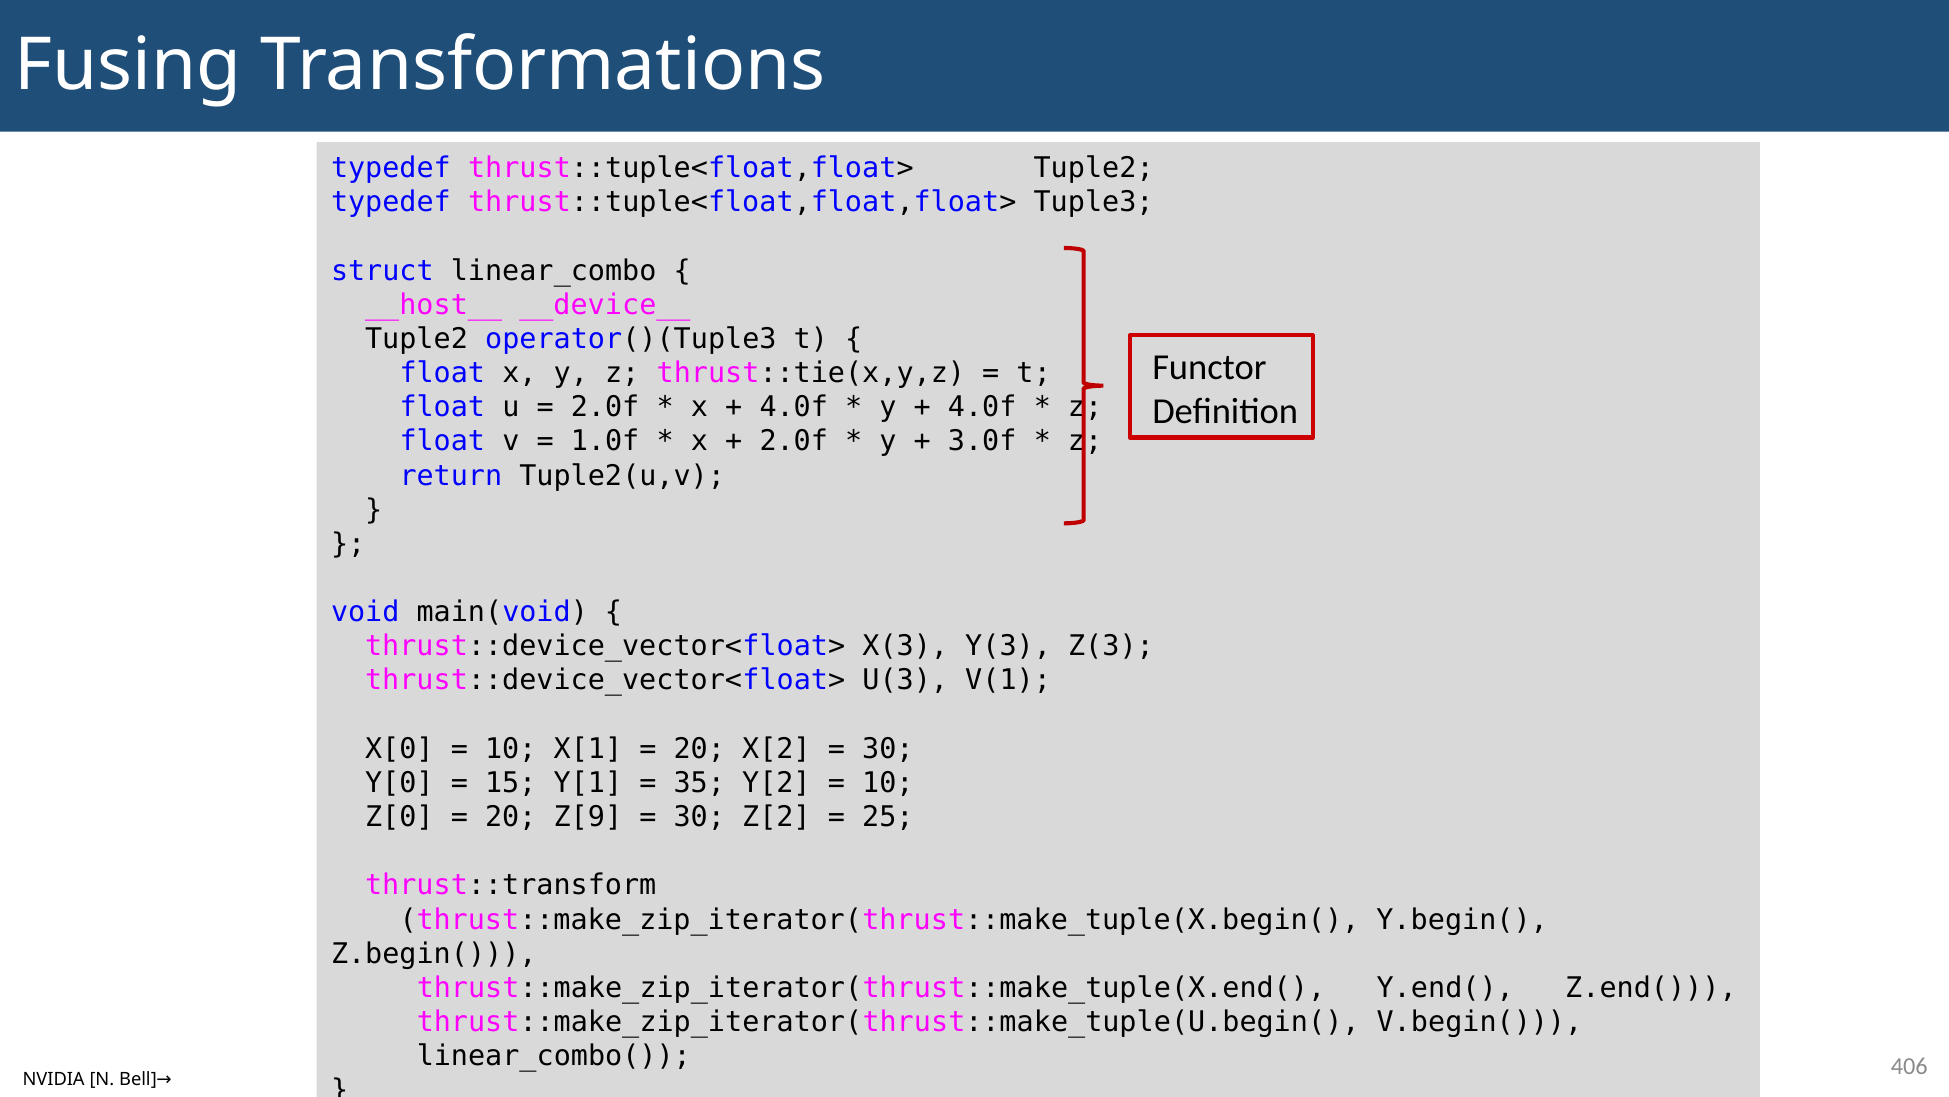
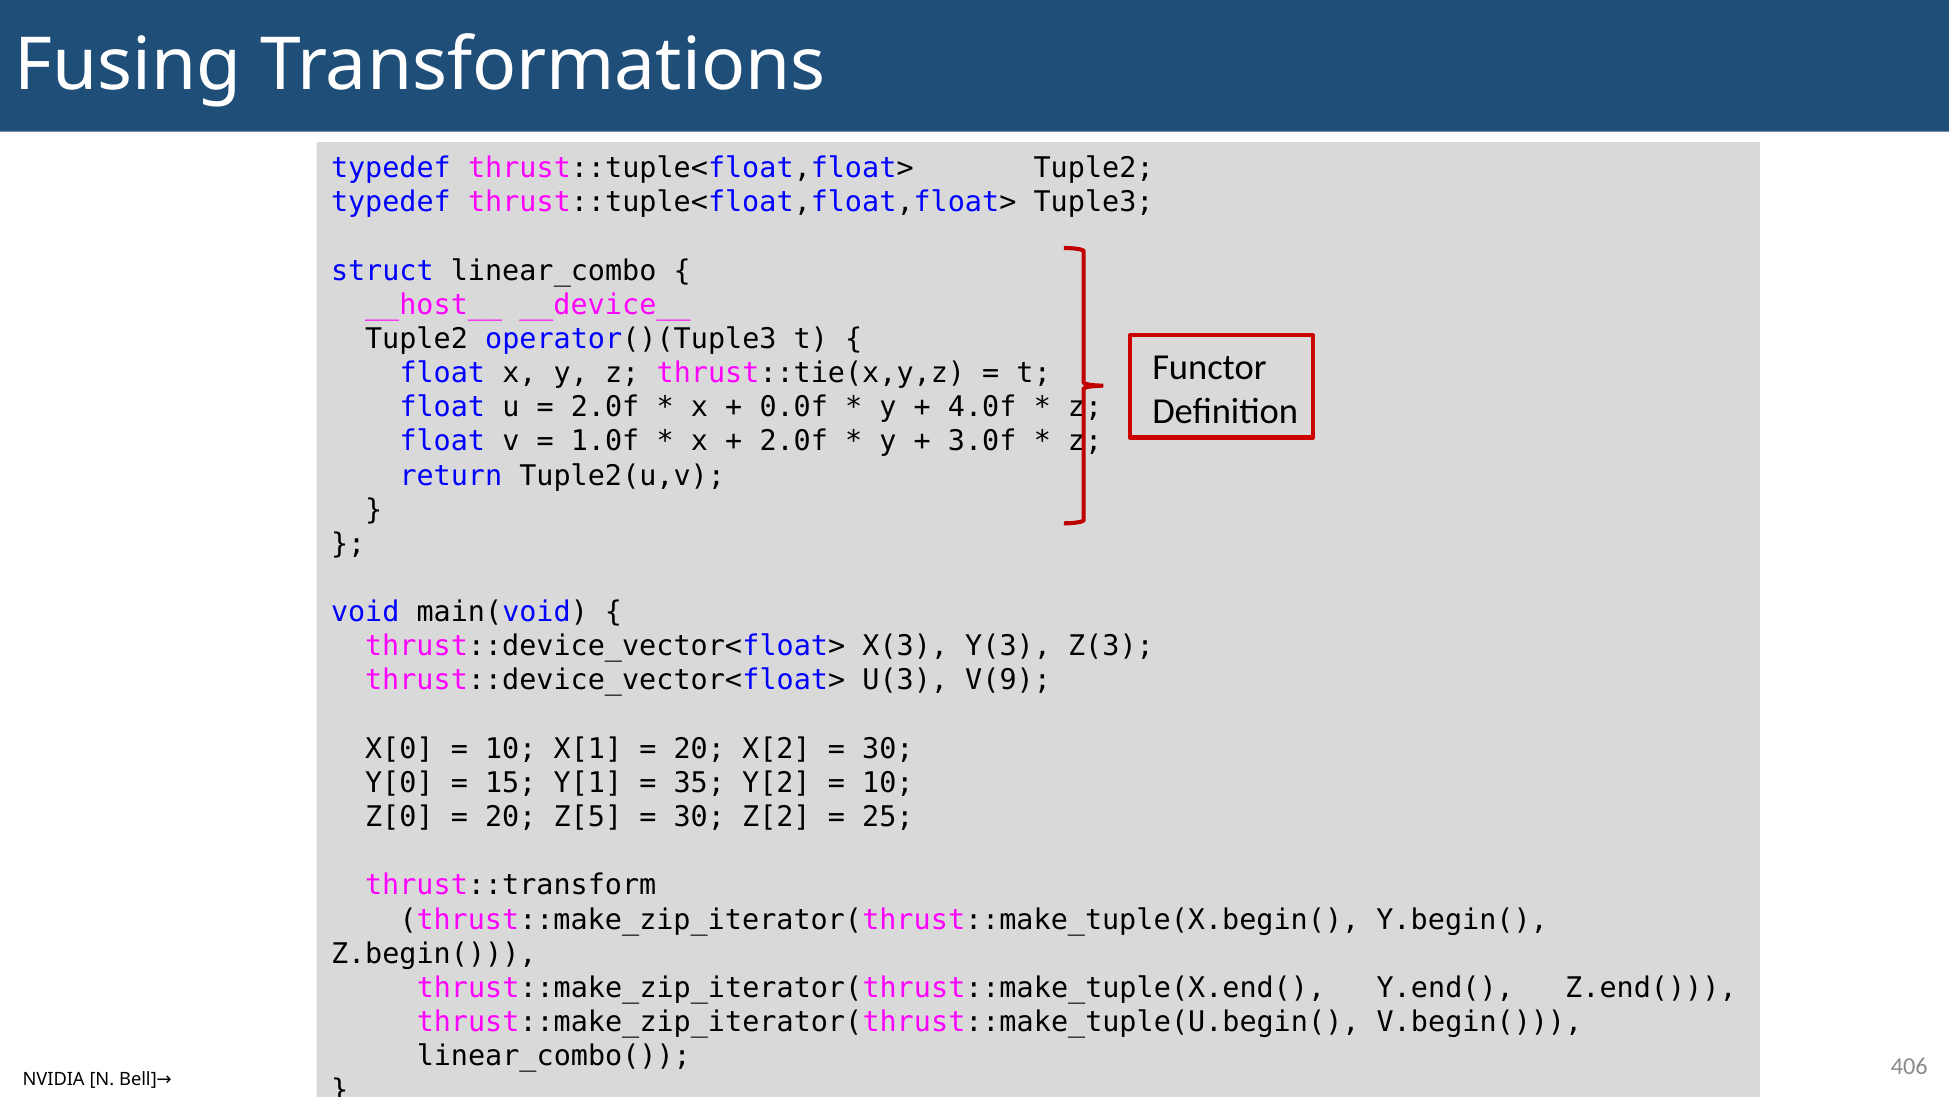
4.0f: 4.0f -> 0.0f (794, 407)
V(1: V(1 -> V(9 (1008, 680)
Z[9: Z[9 -> Z[5 (588, 817)
